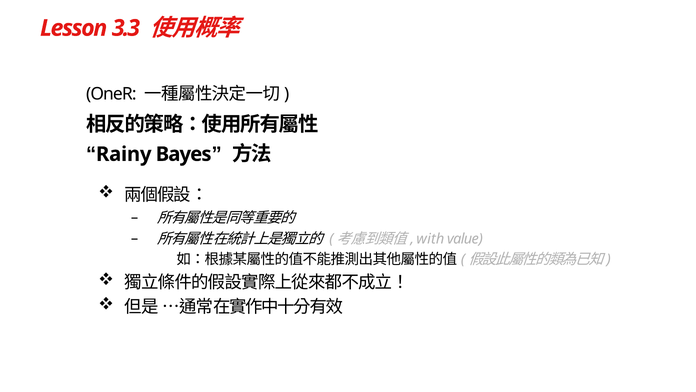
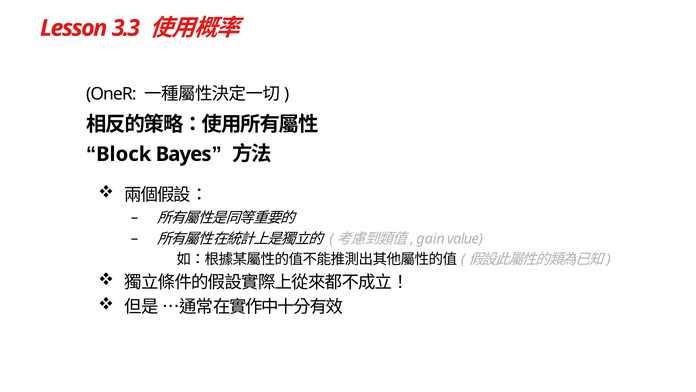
Rainy: Rainy -> Block (124, 154)
with: with -> gain (431, 238)
